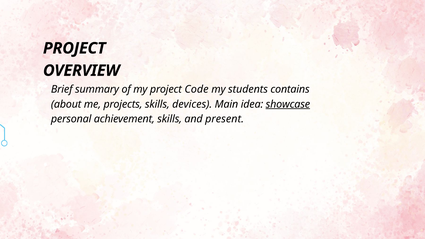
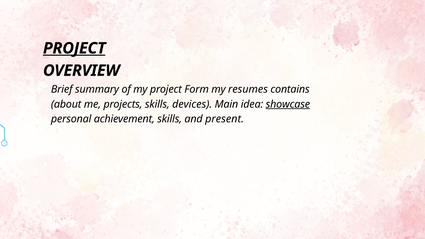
PROJECT underline: none -> present (74, 48)
Code: Code -> Form (197, 89)
students: students -> resumes (248, 89)
